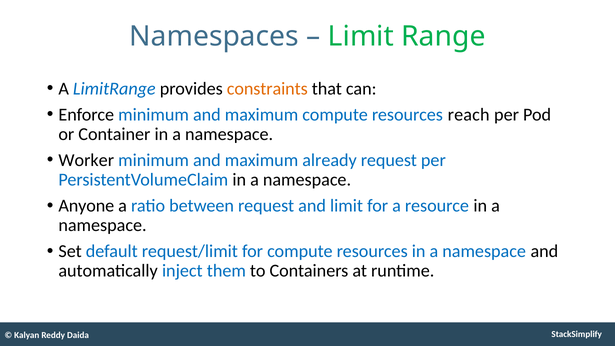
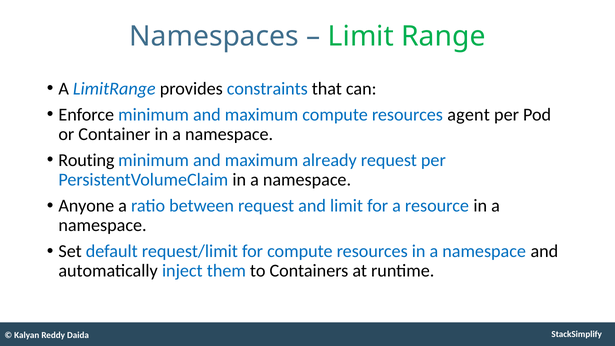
constraints colour: orange -> blue (267, 89)
reach: reach -> agent (469, 115)
Worker: Worker -> Routing (86, 160)
